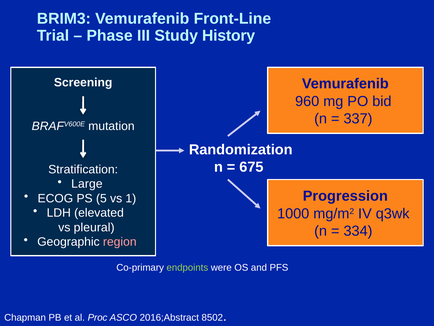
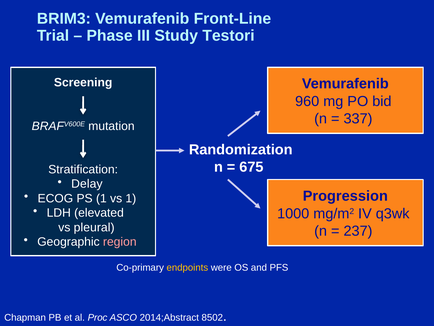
History: History -> Testori (228, 35)
Large: Large -> Delay (87, 184)
PS 5: 5 -> 1 (101, 198)
334: 334 -> 237 (358, 231)
endpoints colour: light green -> yellow (187, 267)
2016;Abstract: 2016;Abstract -> 2014;Abstract (169, 317)
